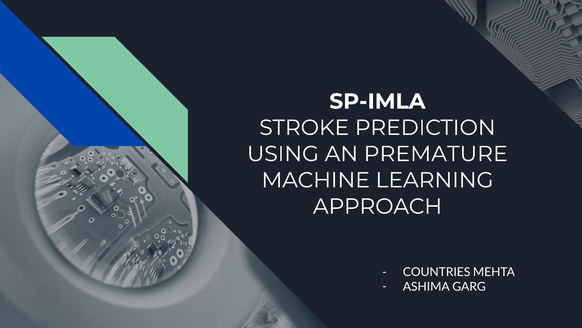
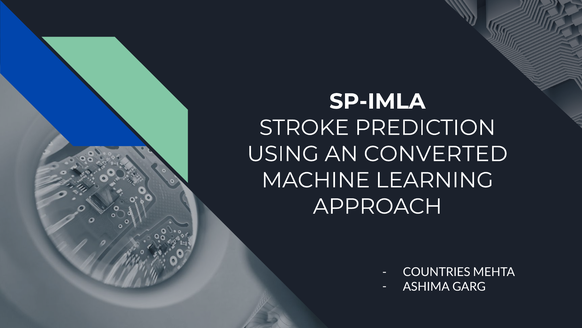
PREMATURE: PREMATURE -> CONVERTED (436, 154)
